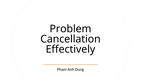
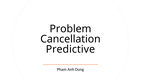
Effectively: Effectively -> Predictive (70, 49)
